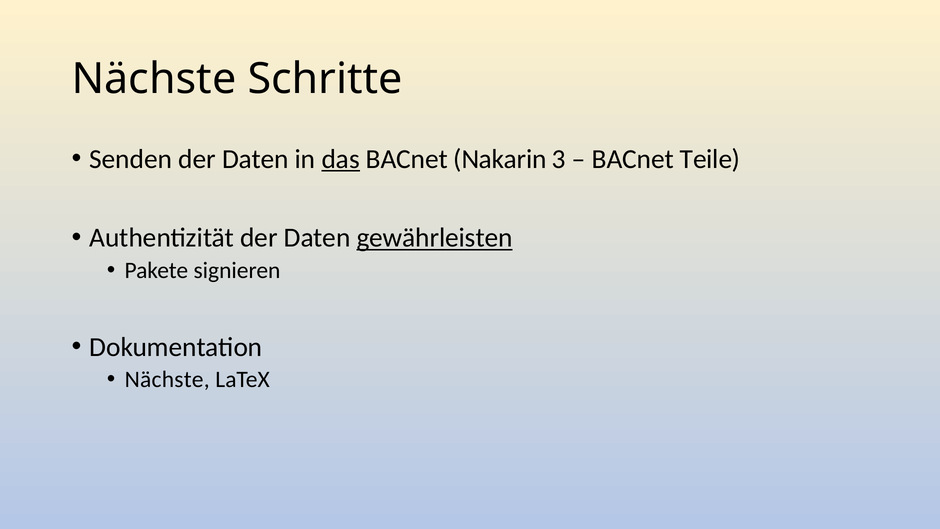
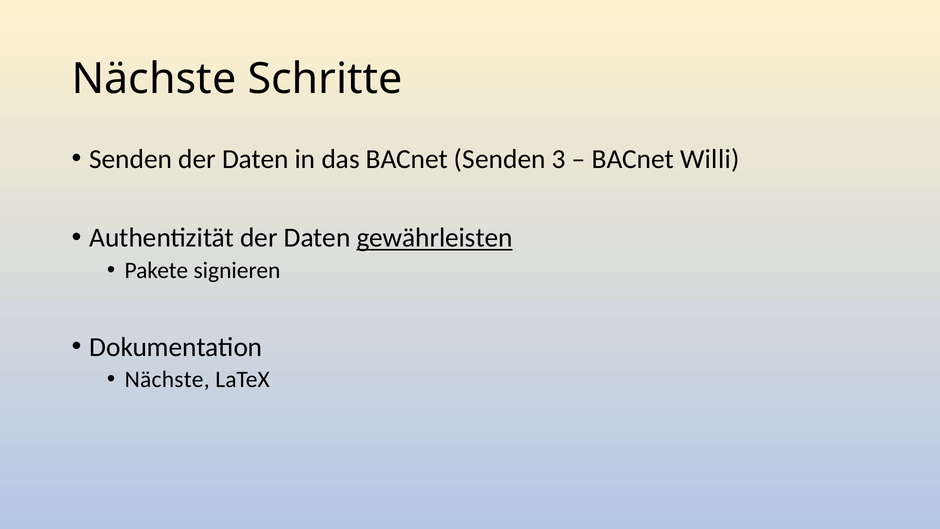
das underline: present -> none (341, 159)
BACnet Nakarin: Nakarin -> Senden (500, 159)
Teile: Teile -> Willi (710, 159)
